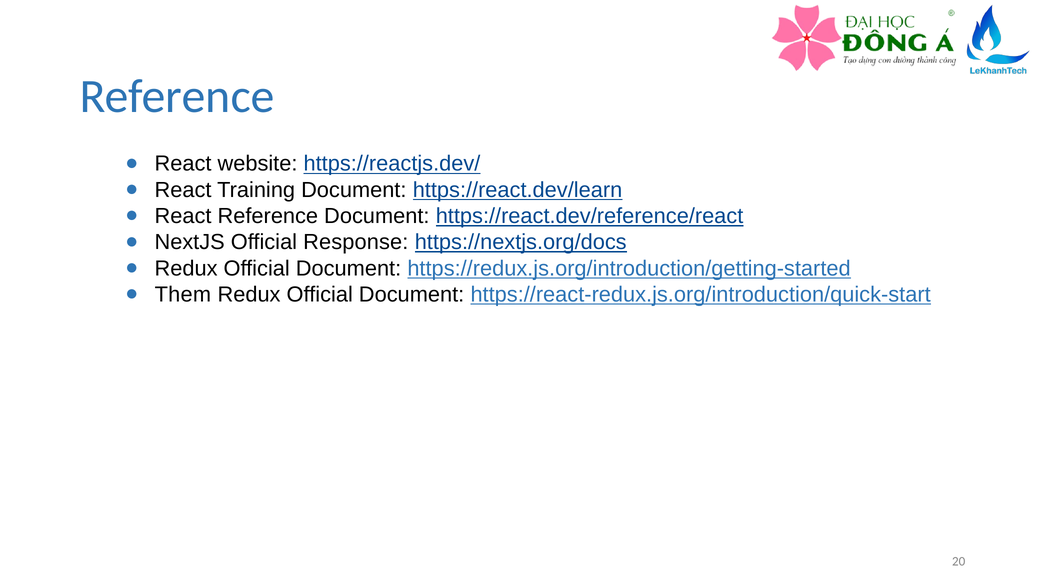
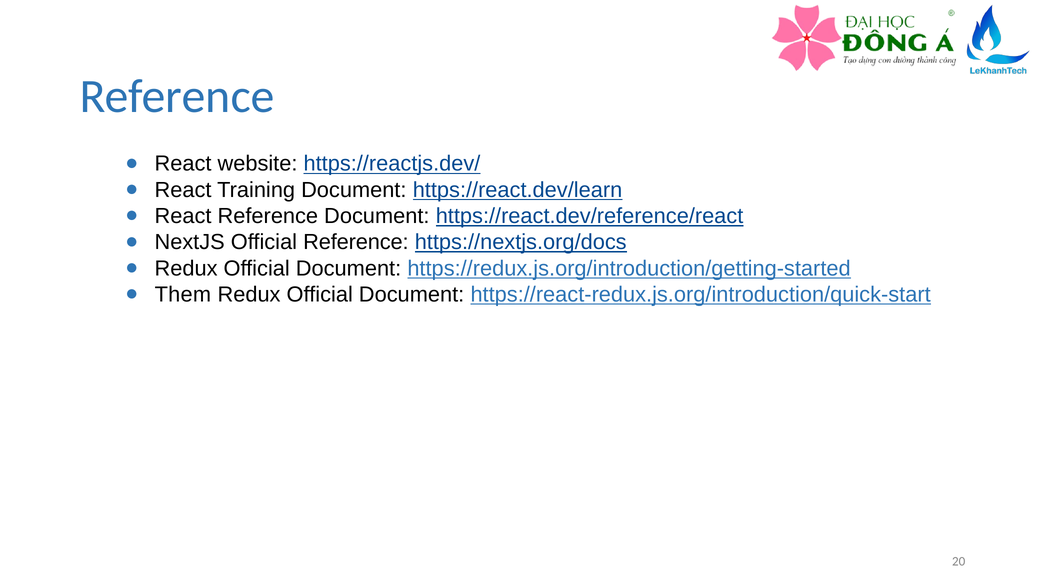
Official Response: Response -> Reference (356, 242)
